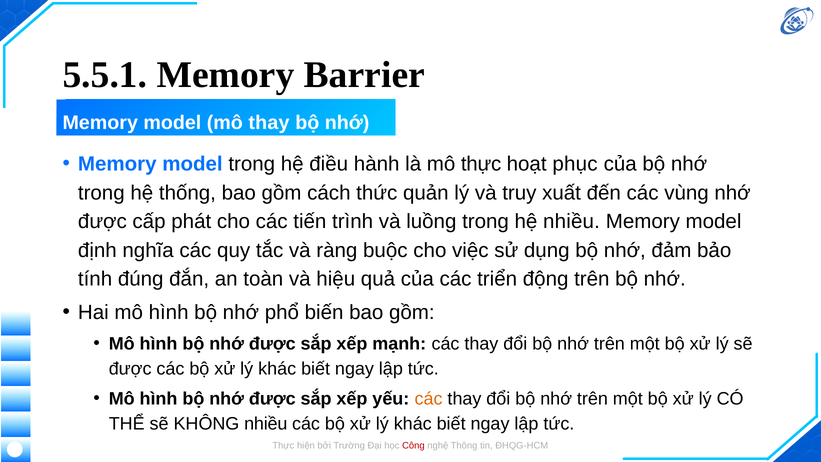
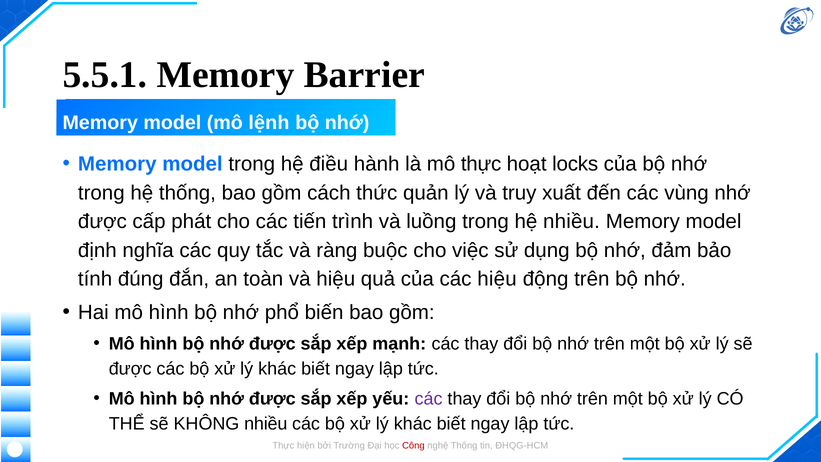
mô thay: thay -> lệnh (269, 123)
phục: phục -> locks (575, 164)
các triển: triển -> hiệu (497, 279)
các colour: orange -> purple (429, 399)
